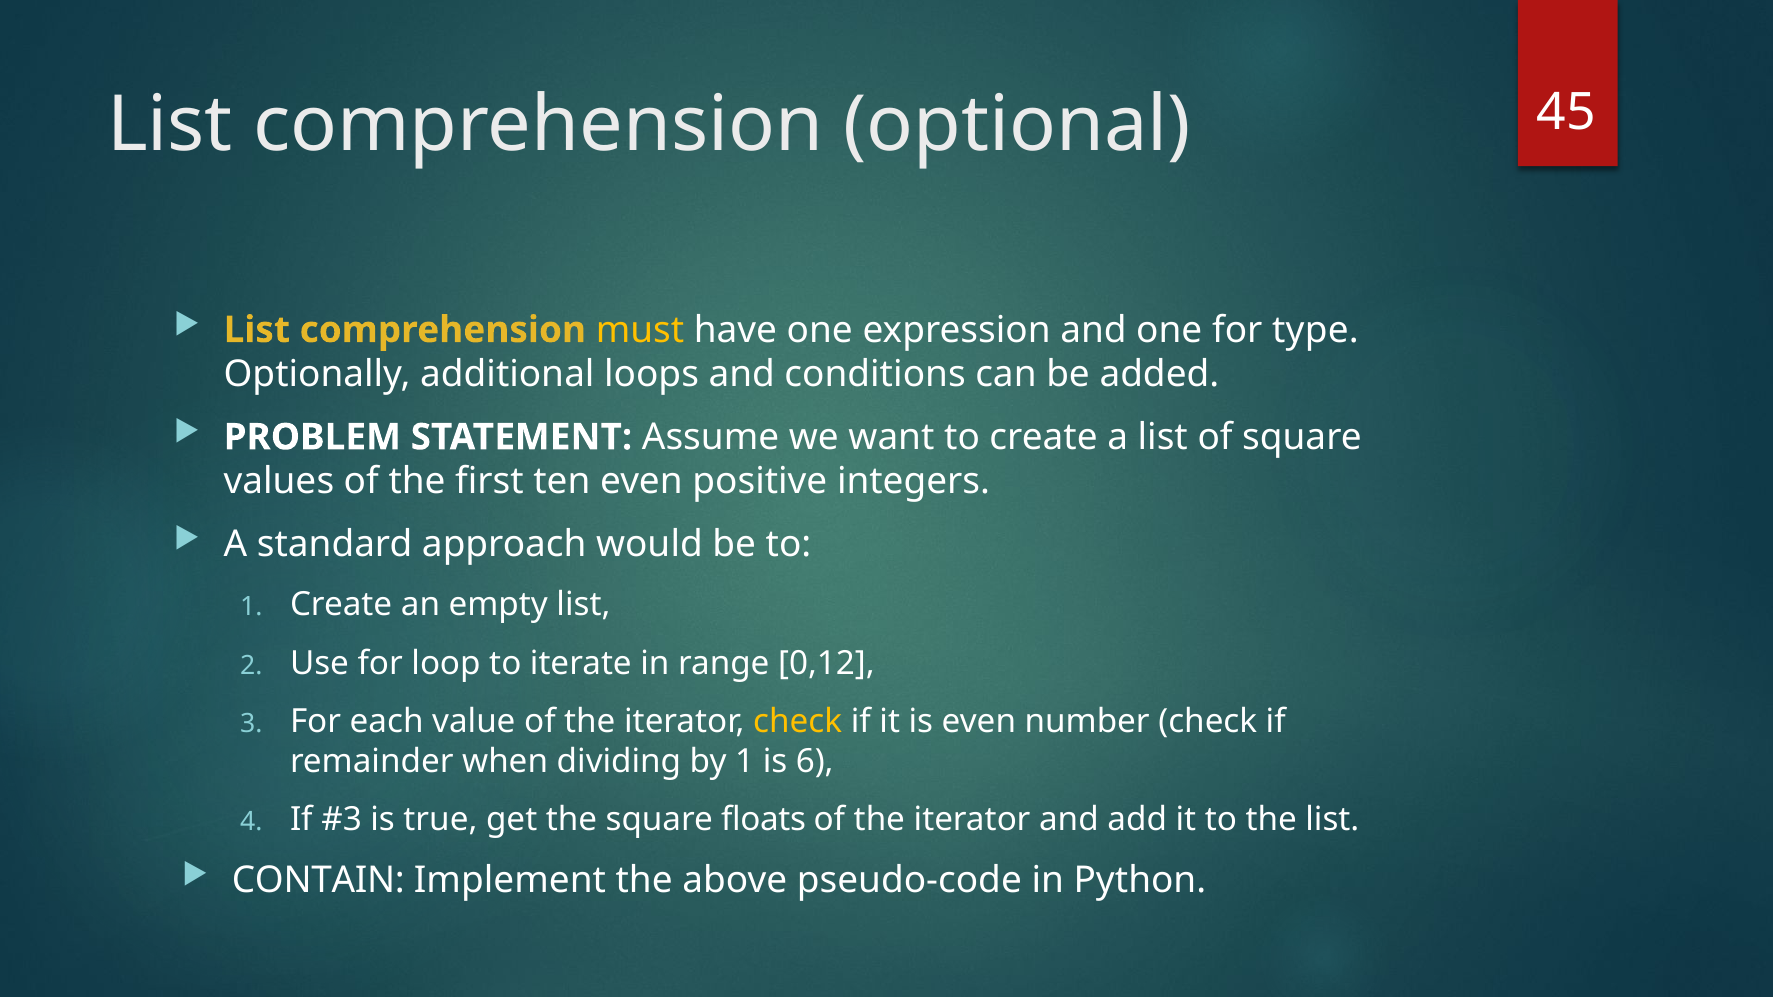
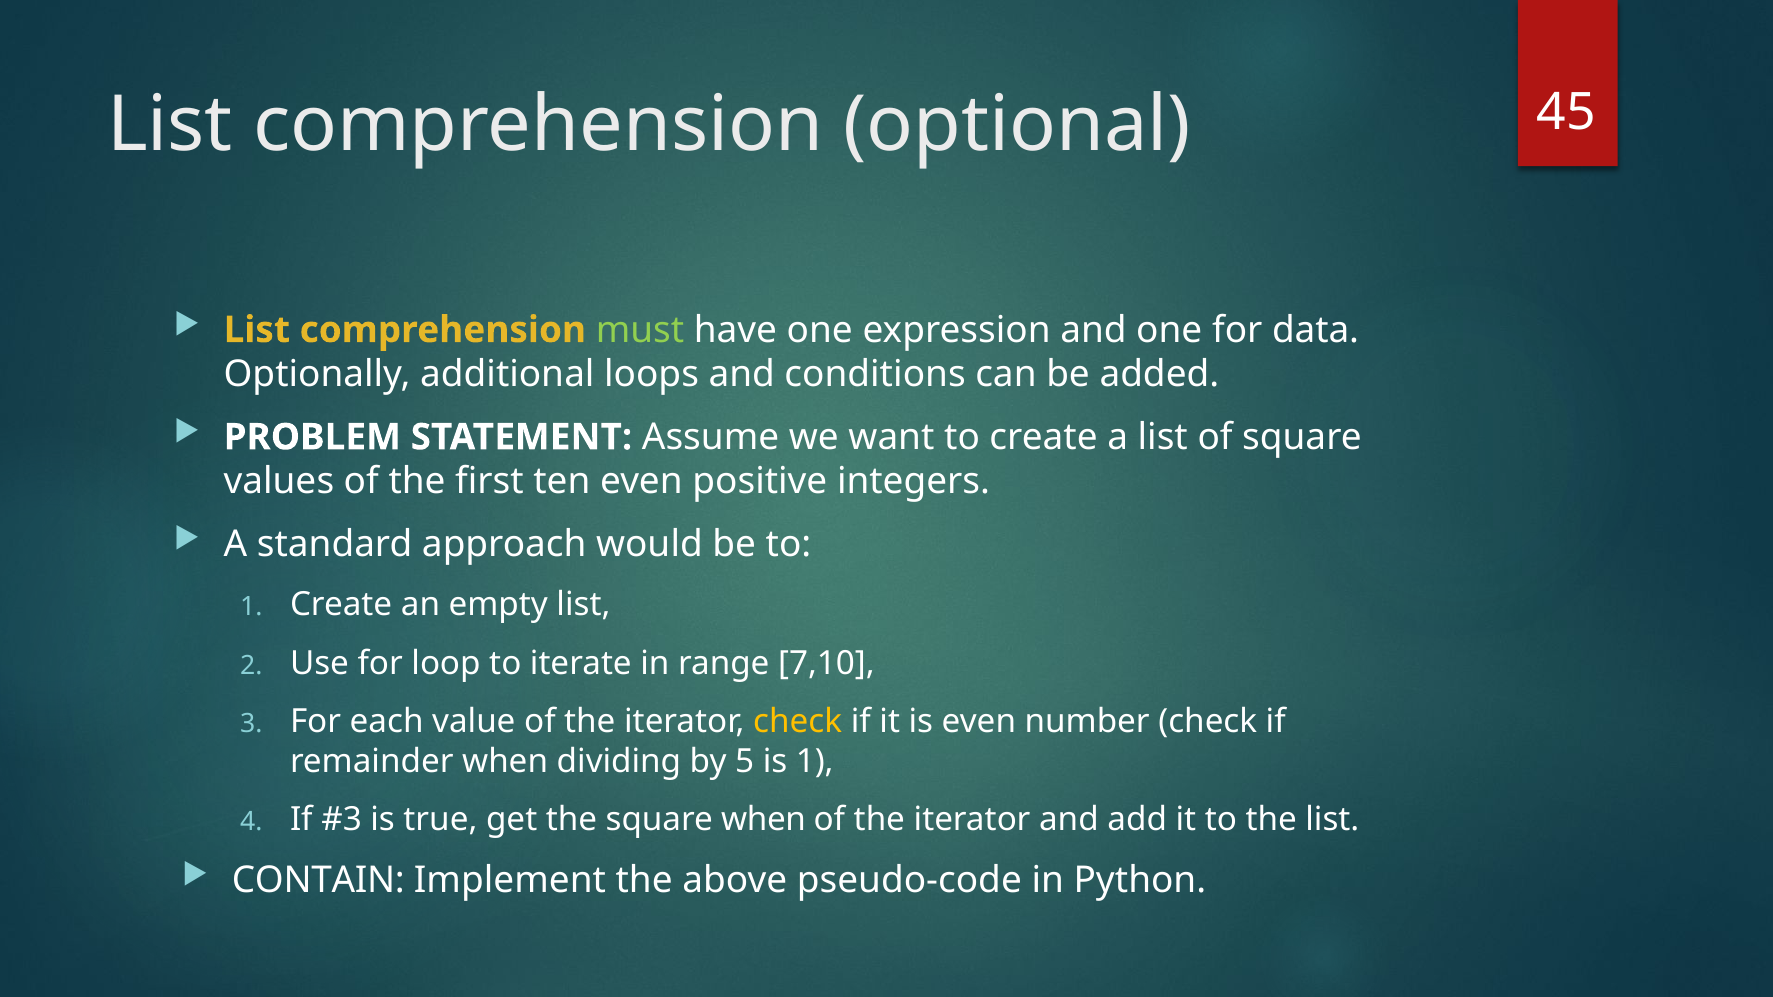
must colour: yellow -> light green (640, 330)
type: type -> data (1316, 330)
0,12: 0,12 -> 7,10 (826, 663)
by 1: 1 -> 5 (745, 762)
is 6: 6 -> 1 (815, 762)
square floats: floats -> when (764, 820)
